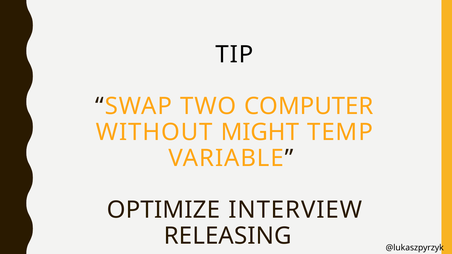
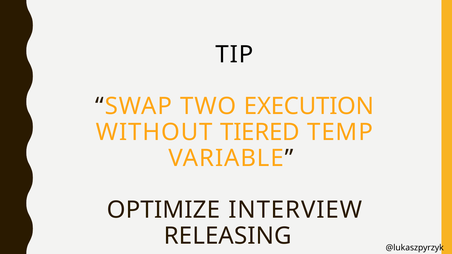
COMPUTER: COMPUTER -> EXECUTION (309, 106)
MIGHT: MIGHT -> TIERED (260, 132)
